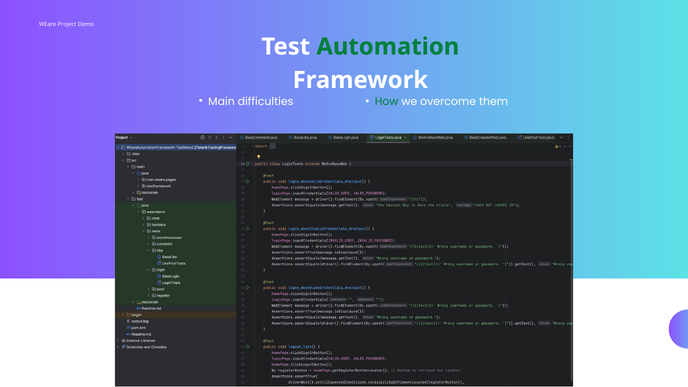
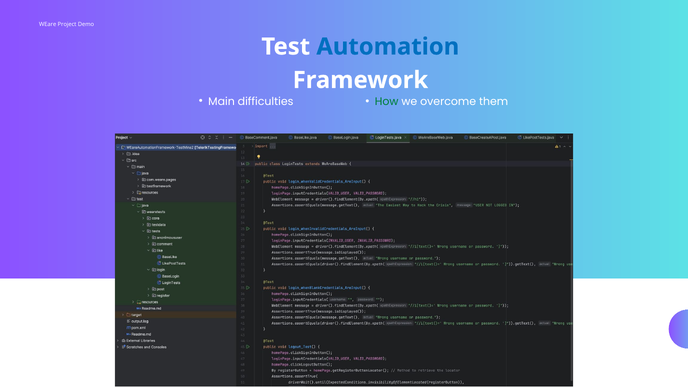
Automation colour: green -> blue (388, 47)
